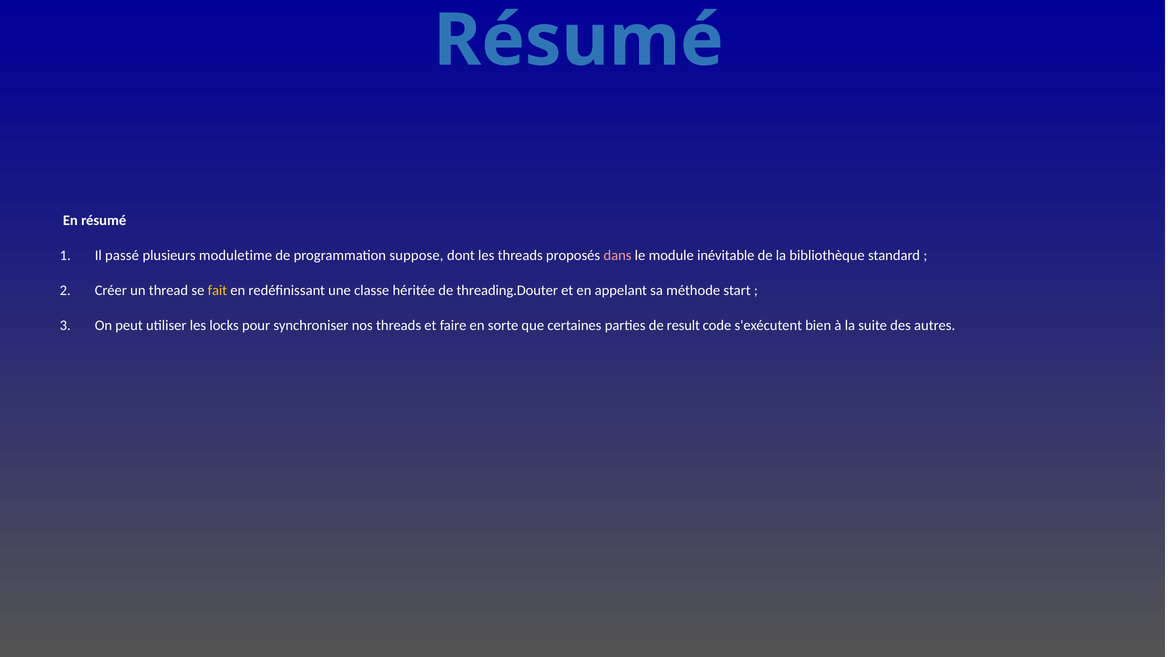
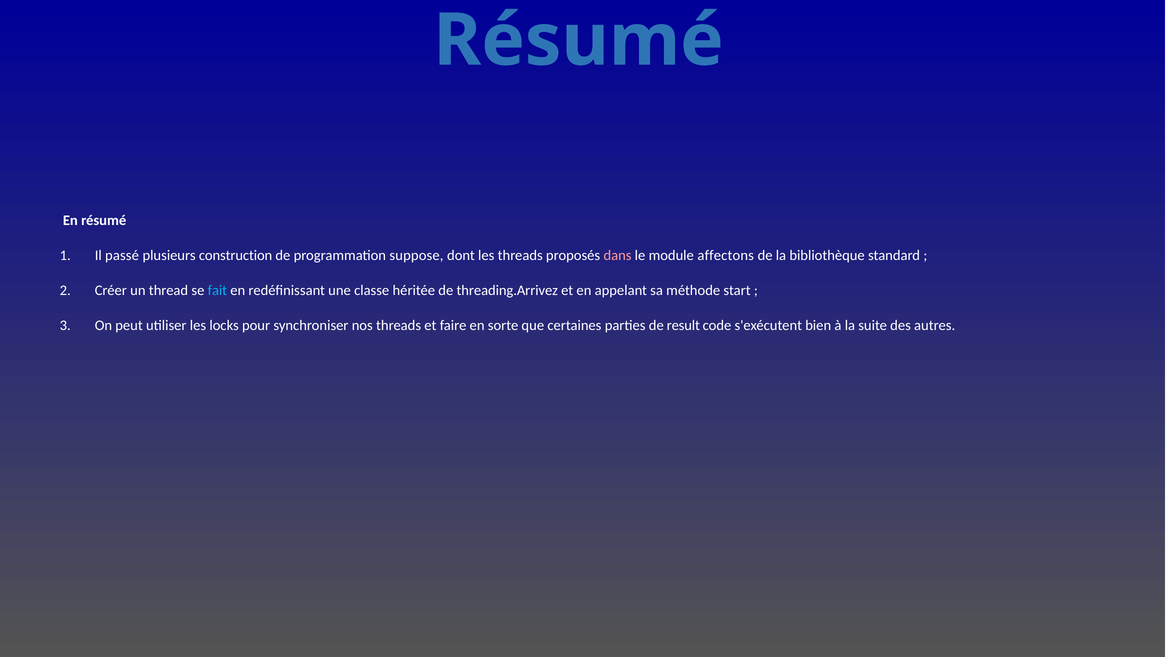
moduletime: moduletime -> construction (236, 255)
inévitable: inévitable -> affectons (726, 255)
fait colour: yellow -> light blue (217, 290)
threading.Douter: threading.Douter -> threading.Arrivez (507, 290)
